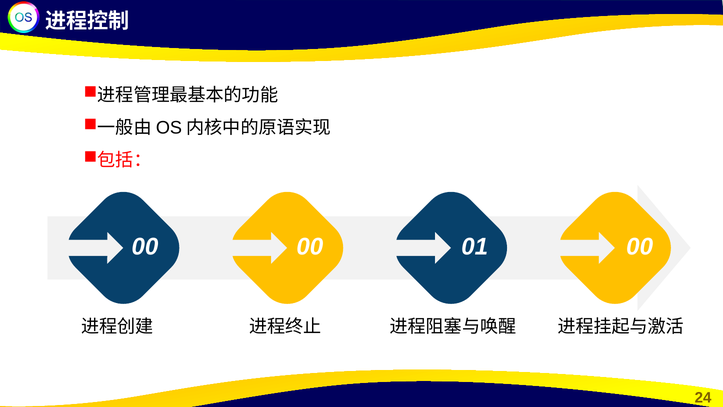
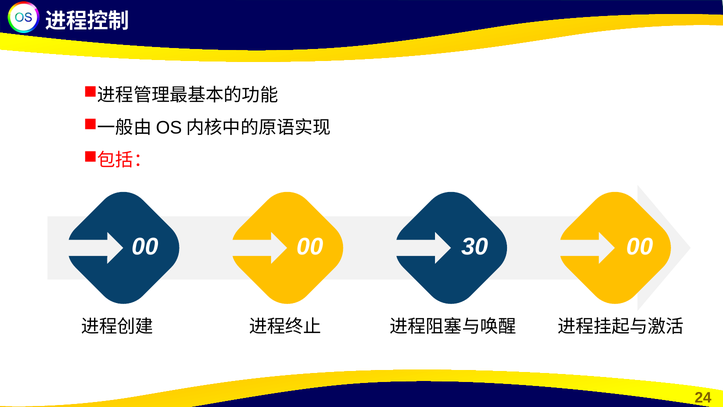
01: 01 -> 30 (475, 247)
